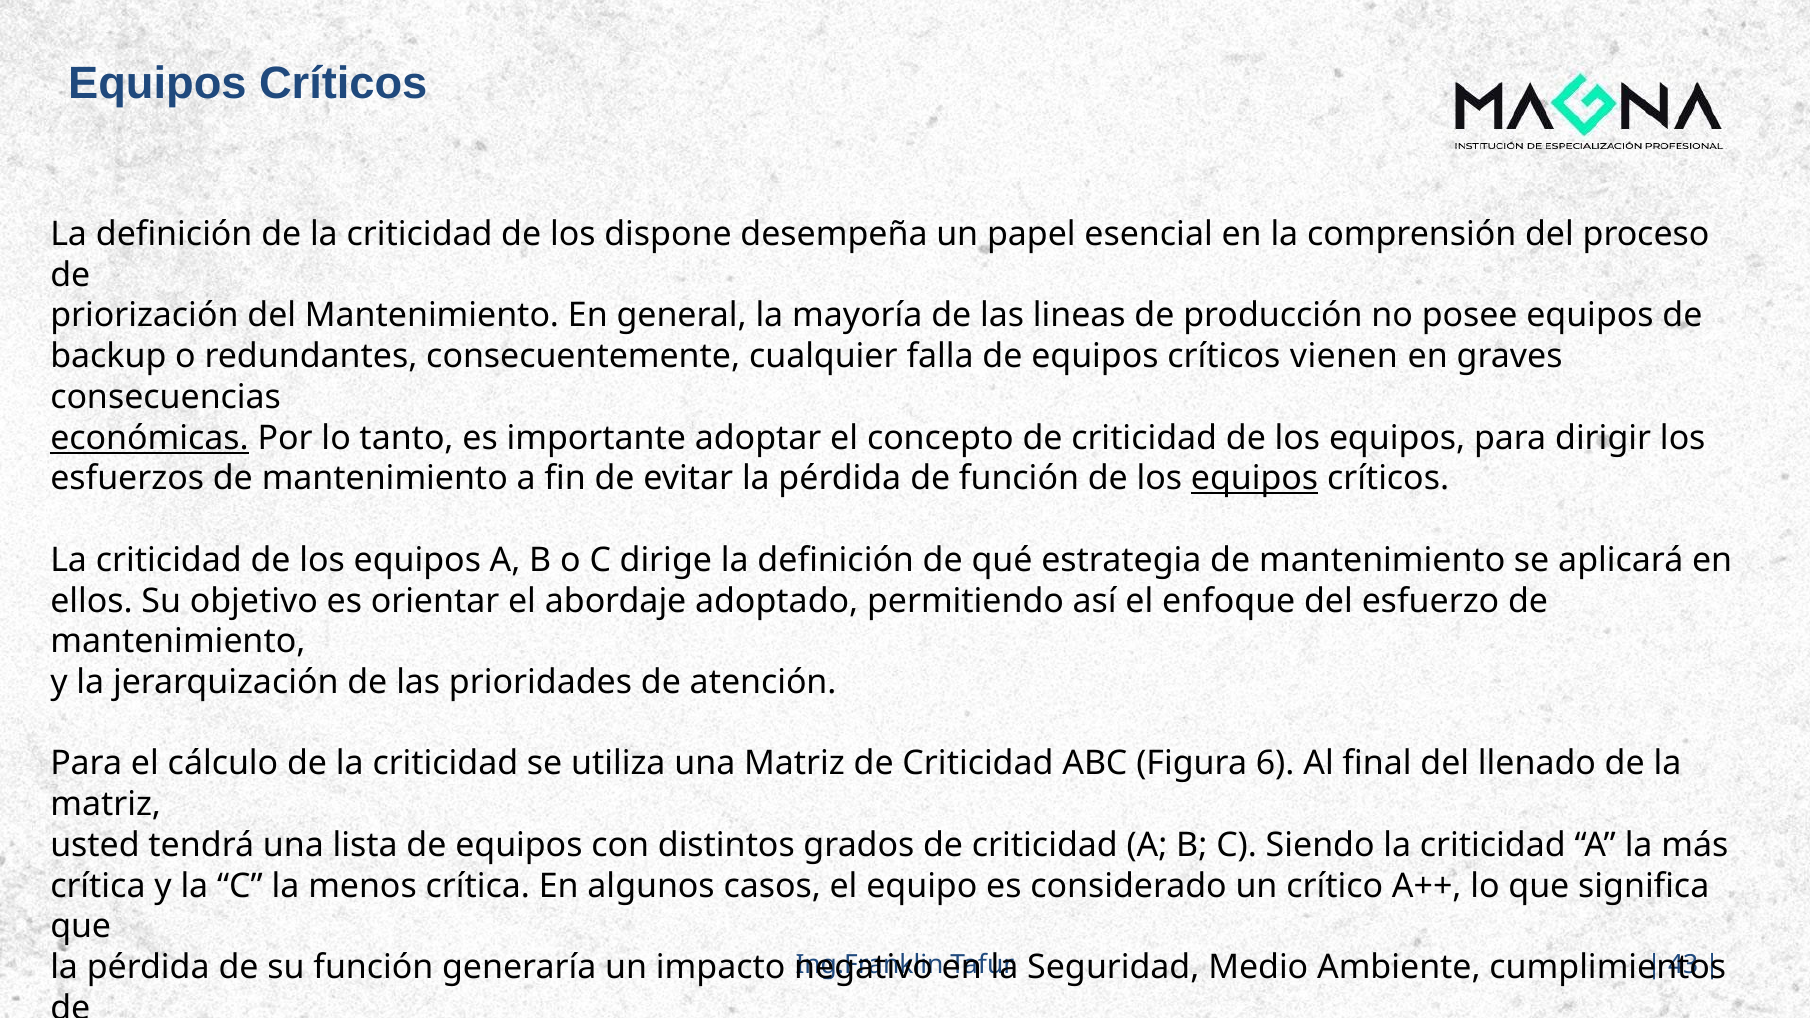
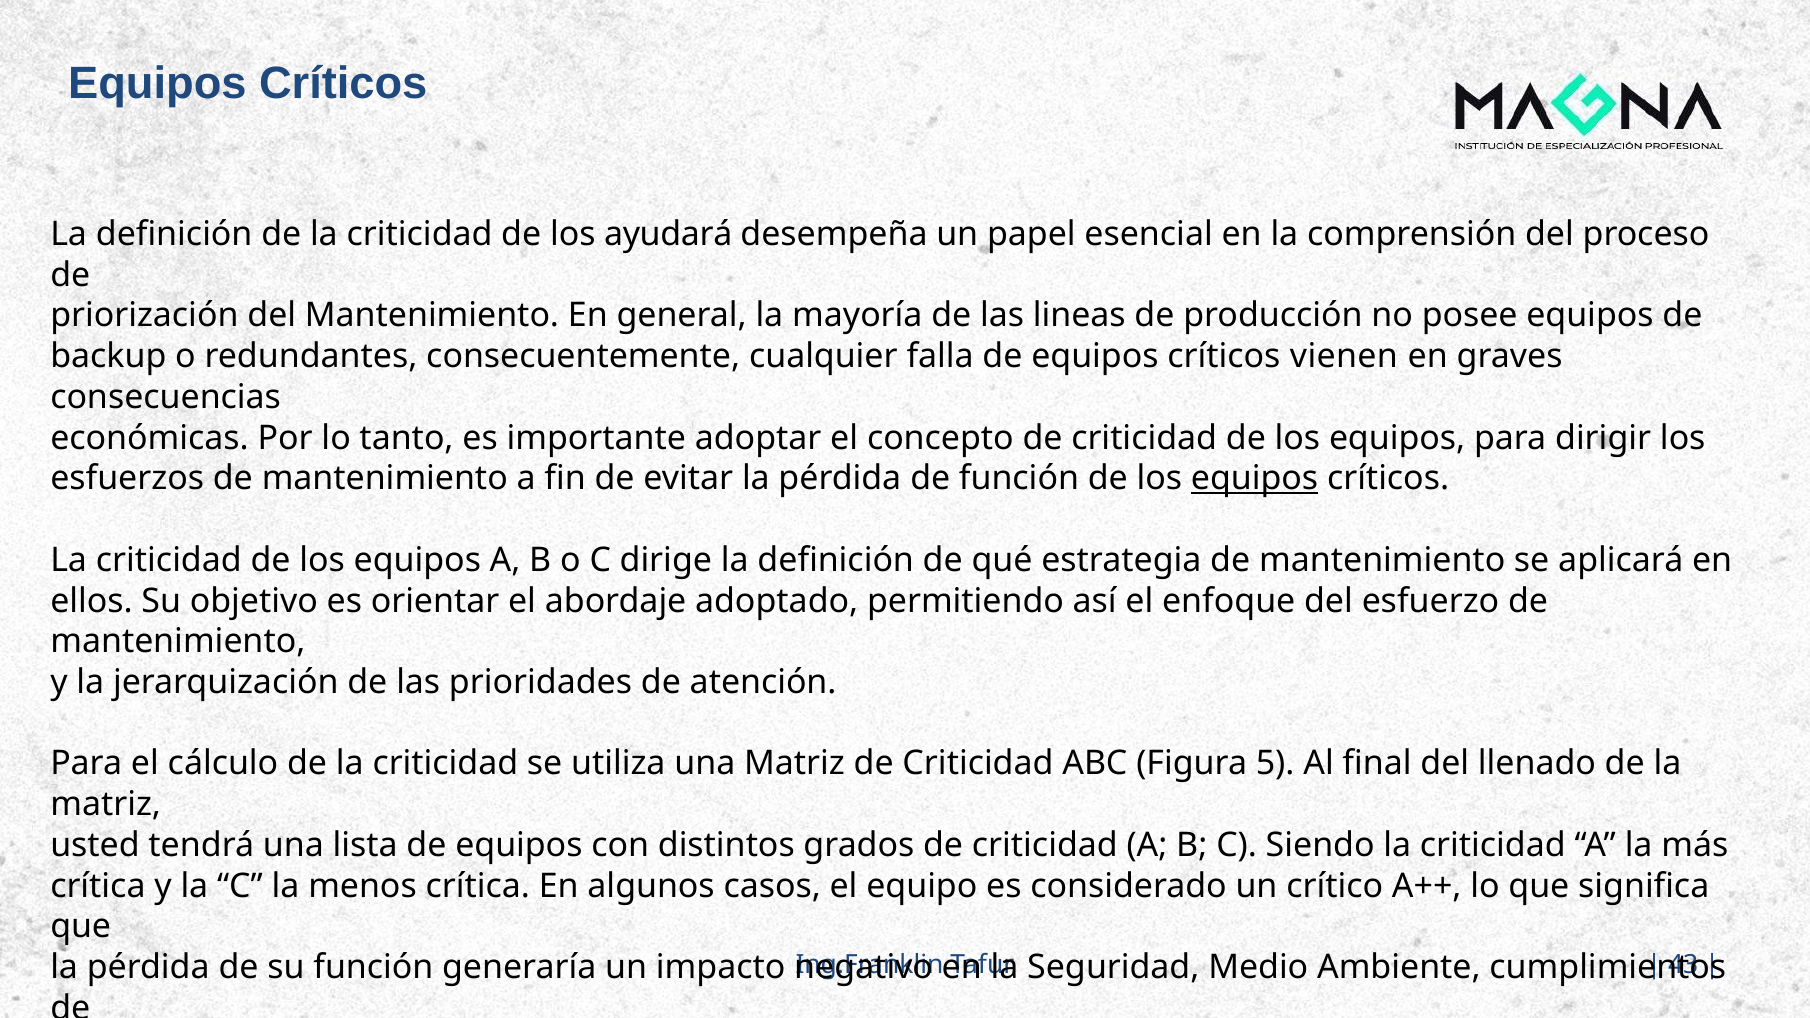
dispone: dispone -> ayudará (668, 234)
económicas underline: present -> none (150, 438)
6: 6 -> 5 (1275, 764)
